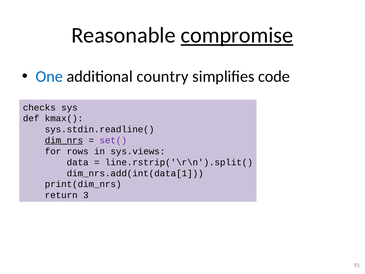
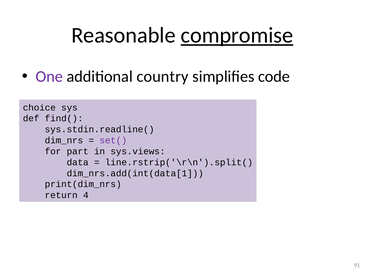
One colour: blue -> purple (49, 77)
checks: checks -> choice (39, 107)
kmax(: kmax( -> find( (64, 118)
dim_nrs underline: present -> none (64, 140)
rows: rows -> part (78, 151)
3: 3 -> 4 (86, 195)
